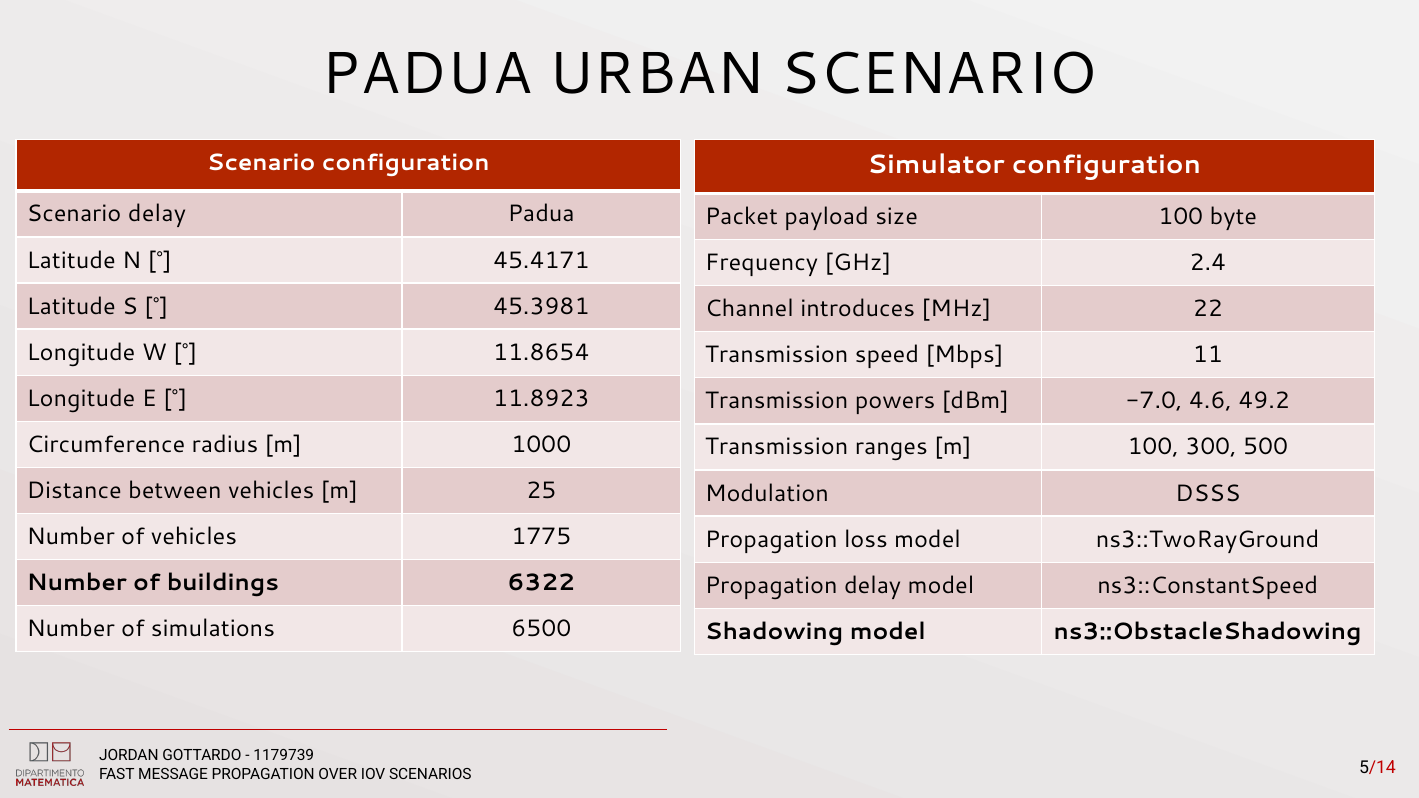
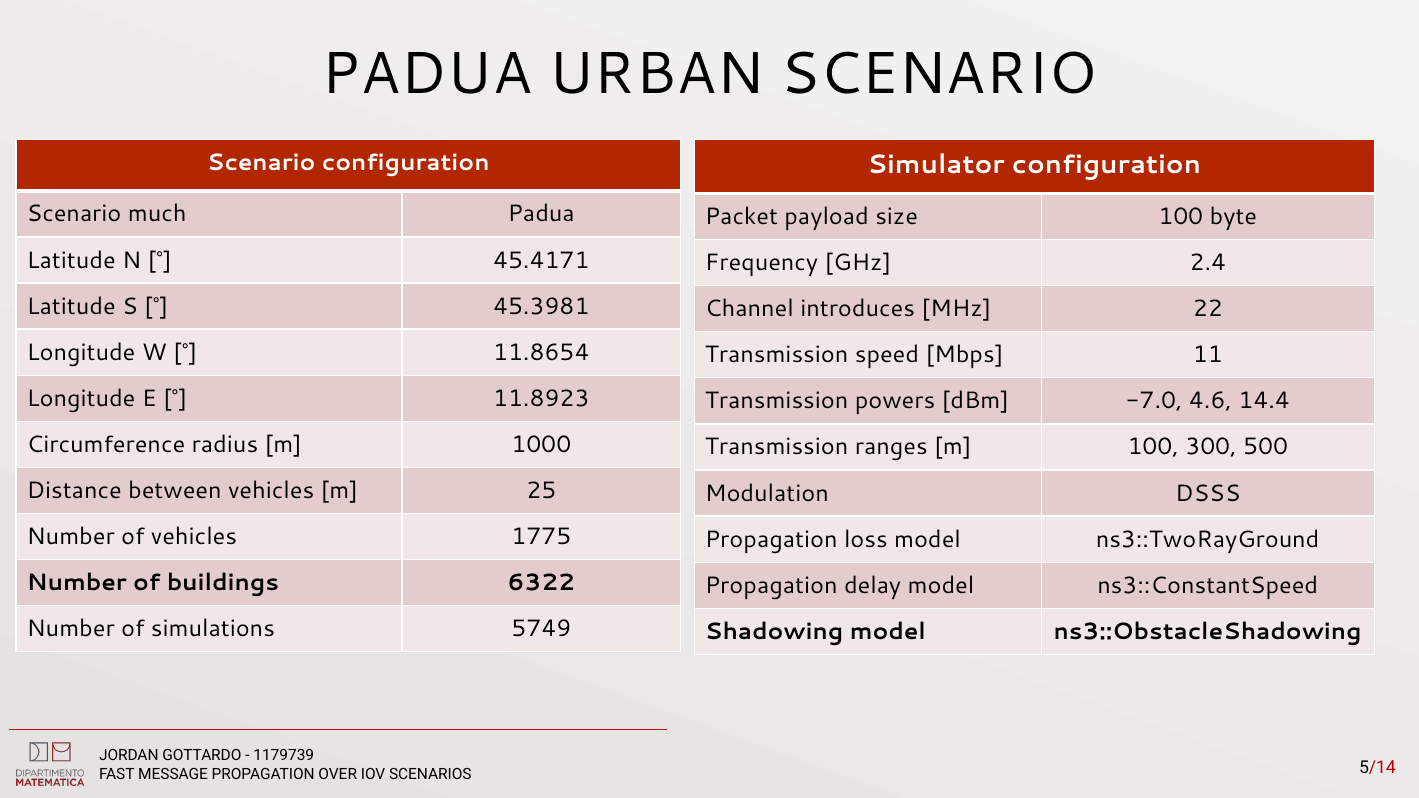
Scenario delay: delay -> much (157, 214)
49.2: 49.2 -> 14.4 (1264, 401)
6500: 6500 -> 5749 (541, 629)
